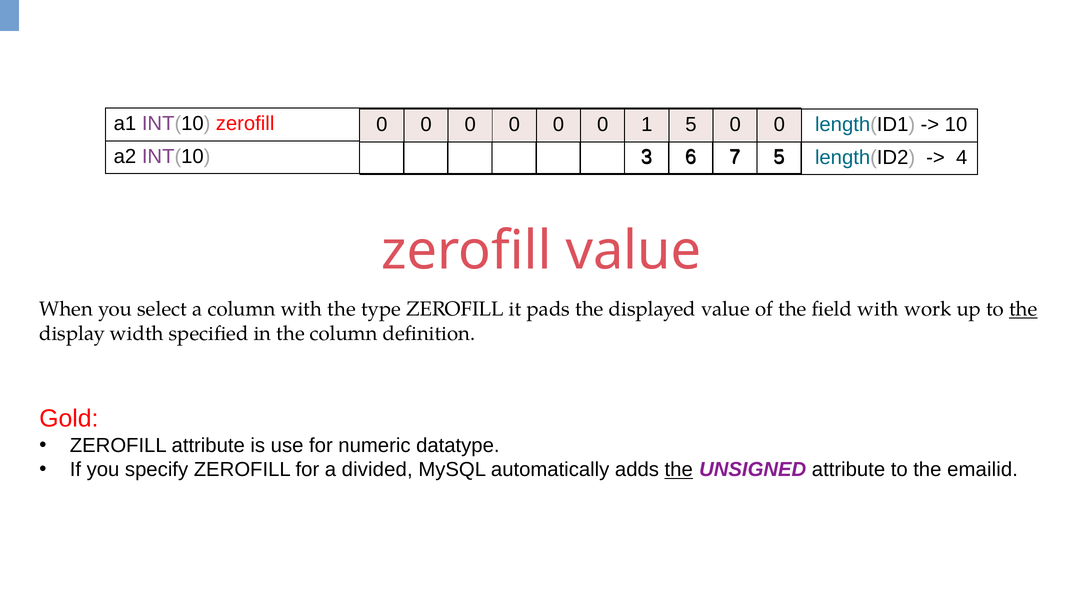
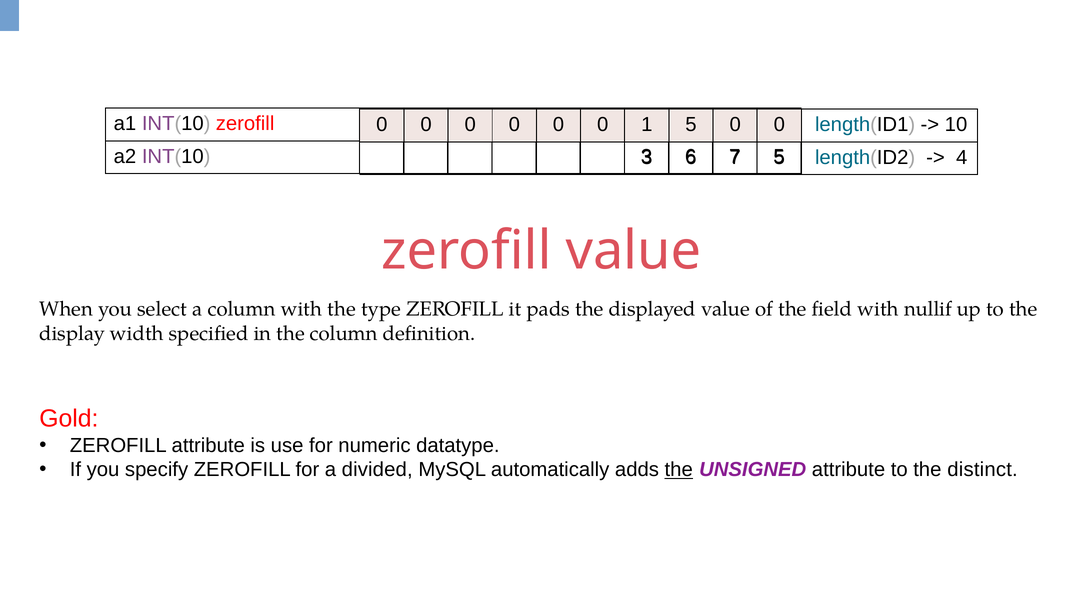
work: work -> nullif (928, 309)
the underline: present -> none (1023, 309)
emailid: emailid -> distinct (983, 470)
